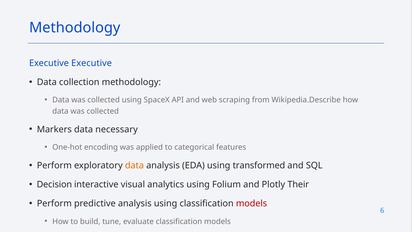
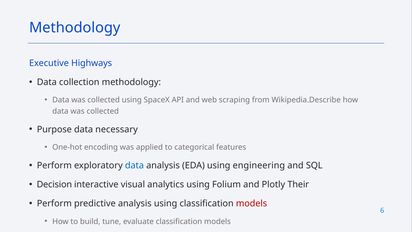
Executive Executive: Executive -> Highways (92, 63)
Markers: Markers -> Purpose (54, 129)
data colour: orange -> blue (134, 165)
transformed: transformed -> engineering (259, 165)
